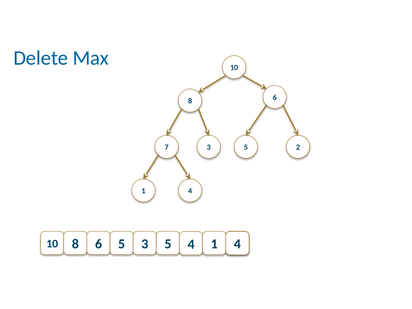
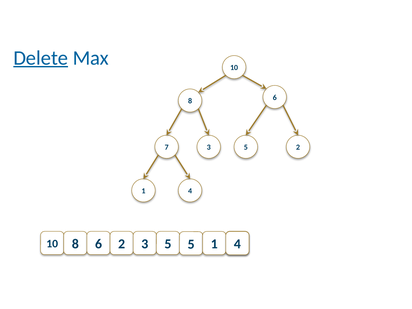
Delete underline: none -> present (41, 58)
6 5: 5 -> 2 (122, 244)
5 4: 4 -> 5 (191, 244)
